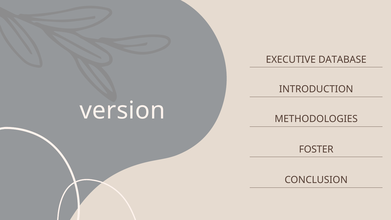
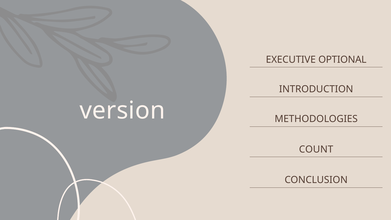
DATABASE: DATABASE -> OPTIONAL (342, 60)
FOSTER: FOSTER -> COUNT (316, 149)
